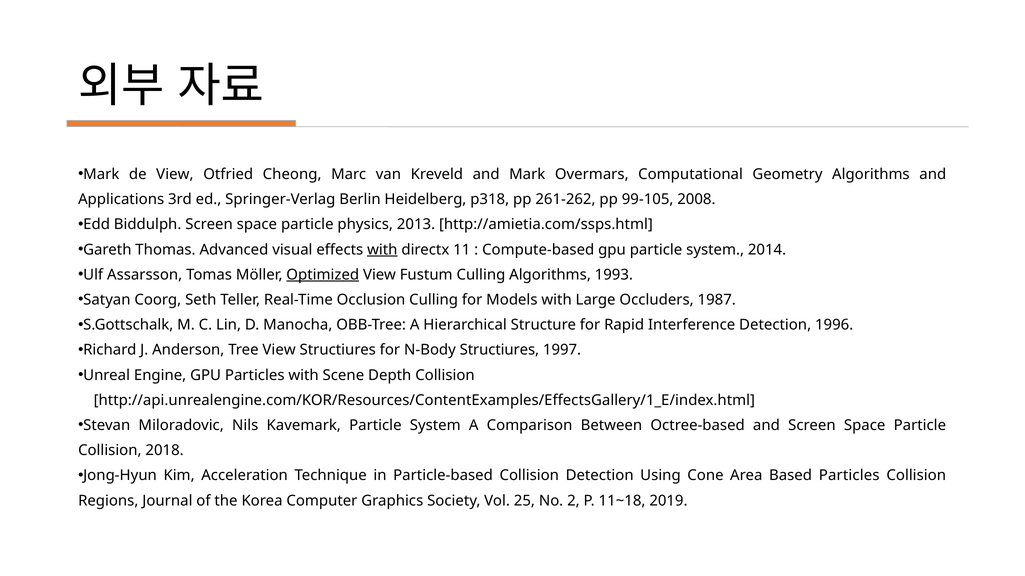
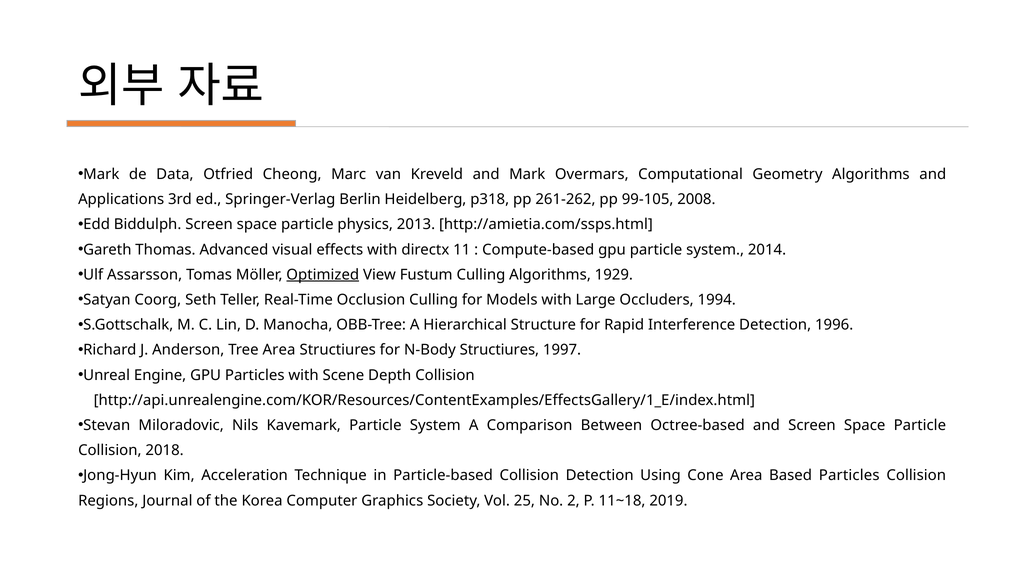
de View: View -> Data (175, 175)
with underline: present -> none (382, 250)
1993: 1993 -> 1929 (614, 275)
1987: 1987 -> 1994 (717, 300)
Tree View: View -> Area (279, 350)
